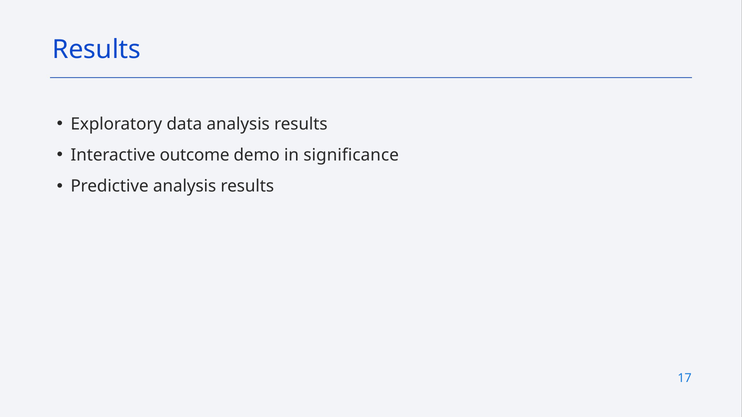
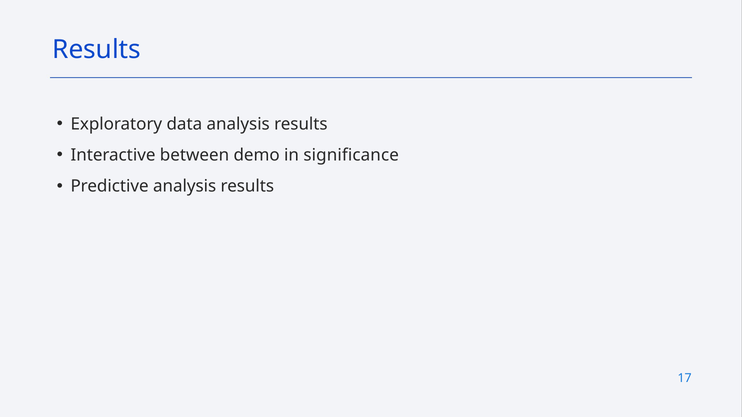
outcome: outcome -> between (195, 155)
